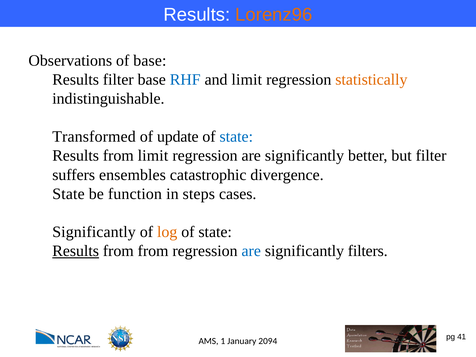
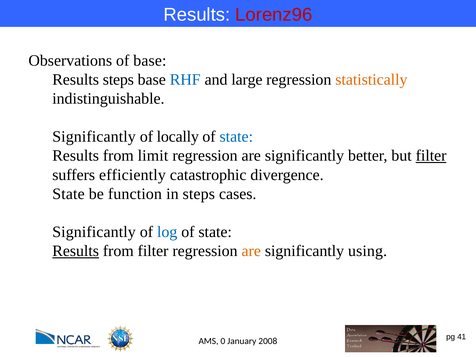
Lorenz96 colour: orange -> red (274, 15)
Results filter: filter -> steps (118, 80)
and limit: limit -> large (247, 80)
Transformed: Transformed -> Significantly (94, 137)
update: update -> locally (178, 137)
filter underline: none -> present (431, 156)
ensembles: ensembles -> efficiently (132, 175)
log colour: orange -> blue (167, 232)
from from: from -> filter (153, 251)
are colour: blue -> orange (251, 251)
filters: filters -> using (368, 251)
1: 1 -> 0 (223, 341)
2094: 2094 -> 2008 (268, 341)
